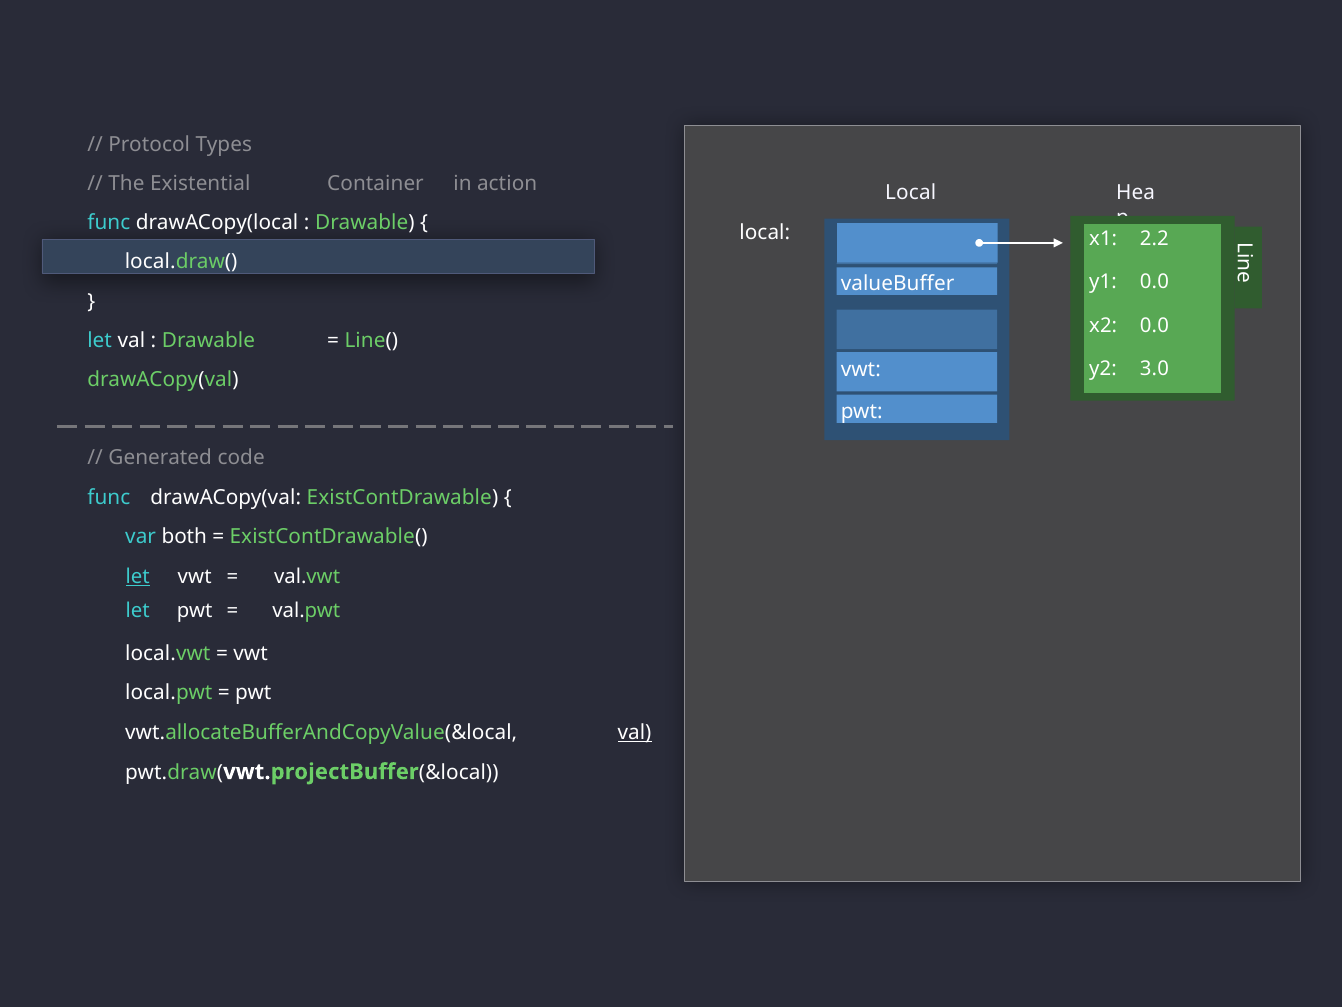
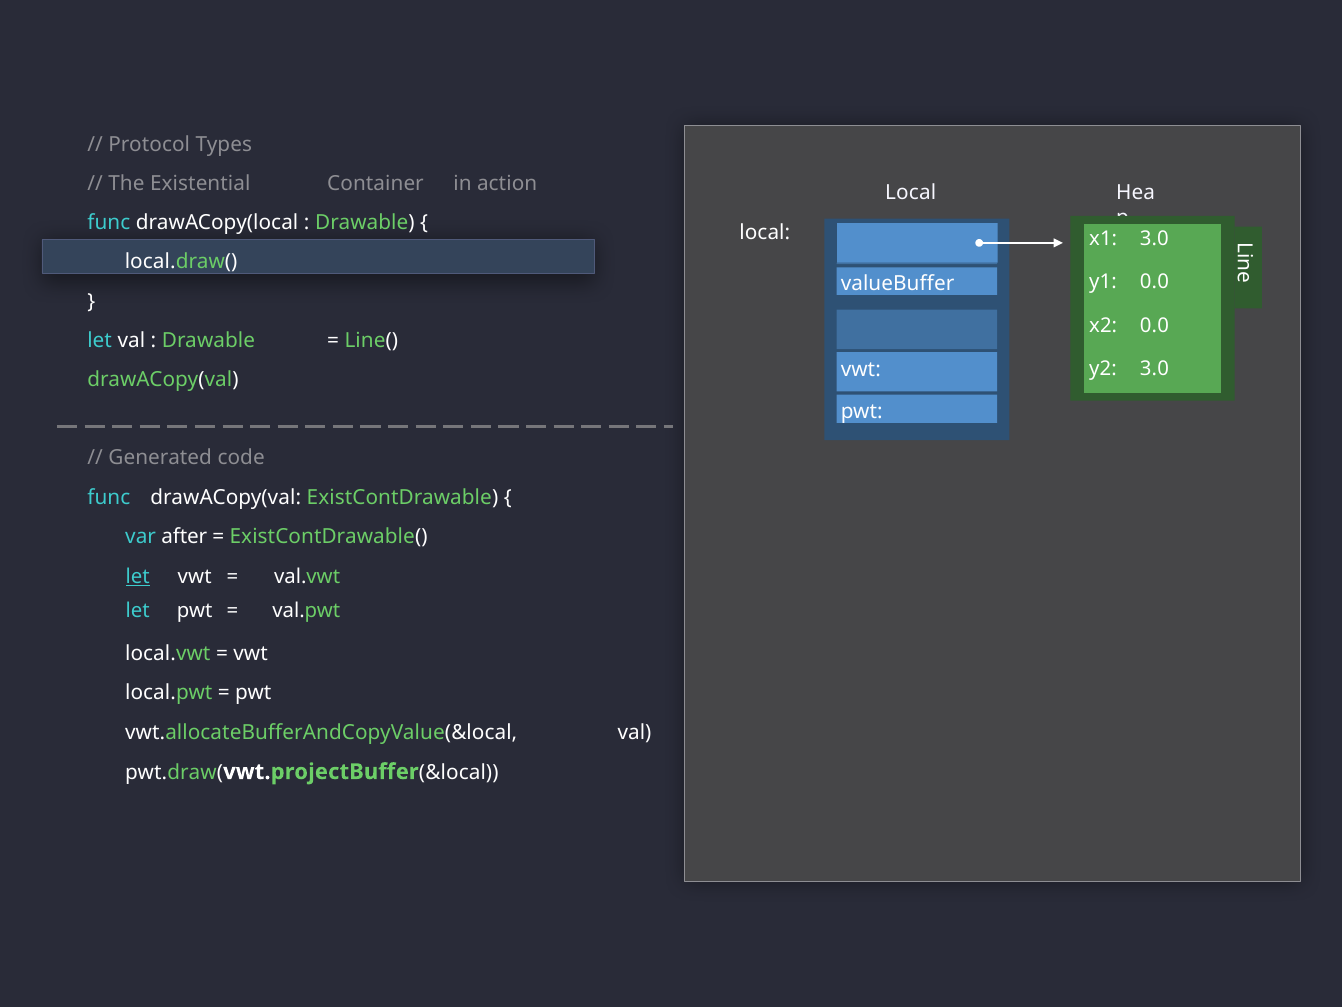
x1 2.2: 2.2 -> 3.0 (1154, 239)
both: both -> after (184, 536)
val underline: present -> none (635, 732)
